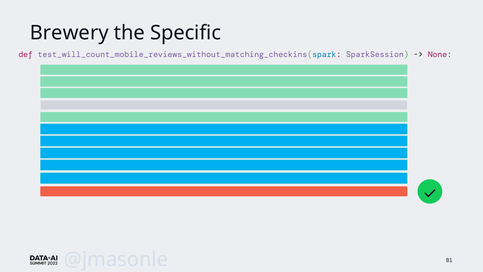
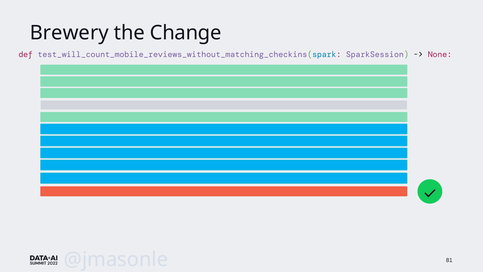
Specific: Specific -> Change (186, 33)
